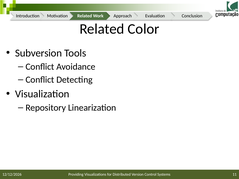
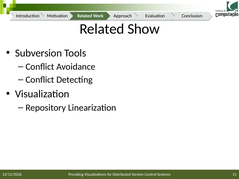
Color: Color -> Show (144, 29)
